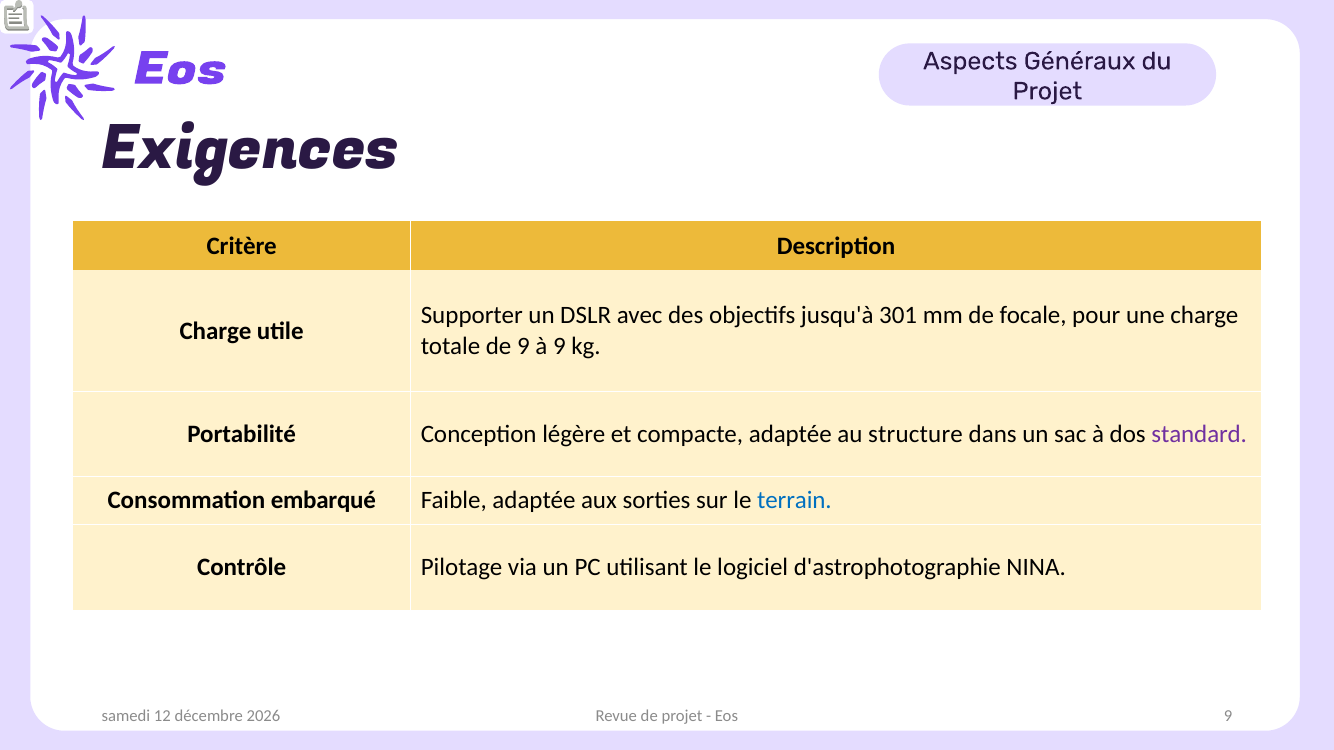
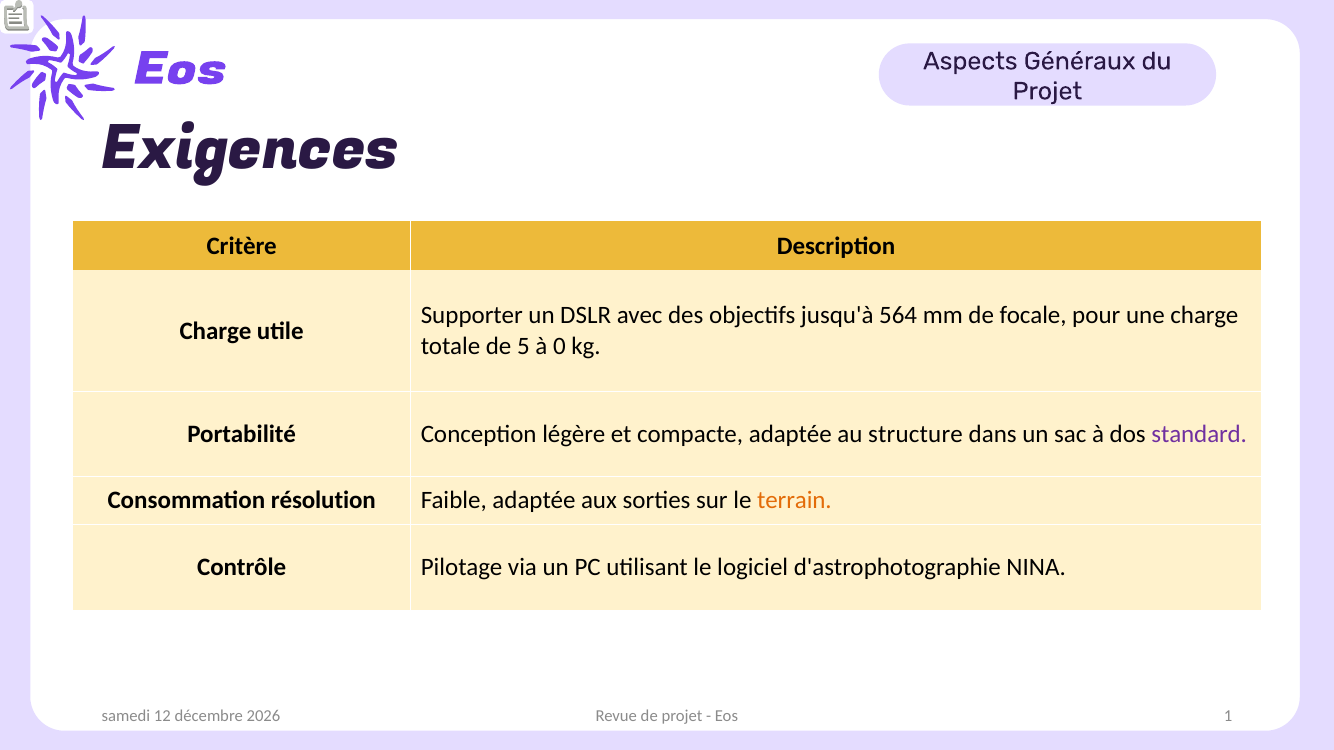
301: 301 -> 564 (898, 316)
de 9: 9 -> 5 (523, 346)
à 9: 9 -> 0 (559, 346)
embarqué: embarqué -> résolution (323, 501)
terrain colour: blue -> orange (794, 501)
Eos 9: 9 -> 1 (1228, 716)
